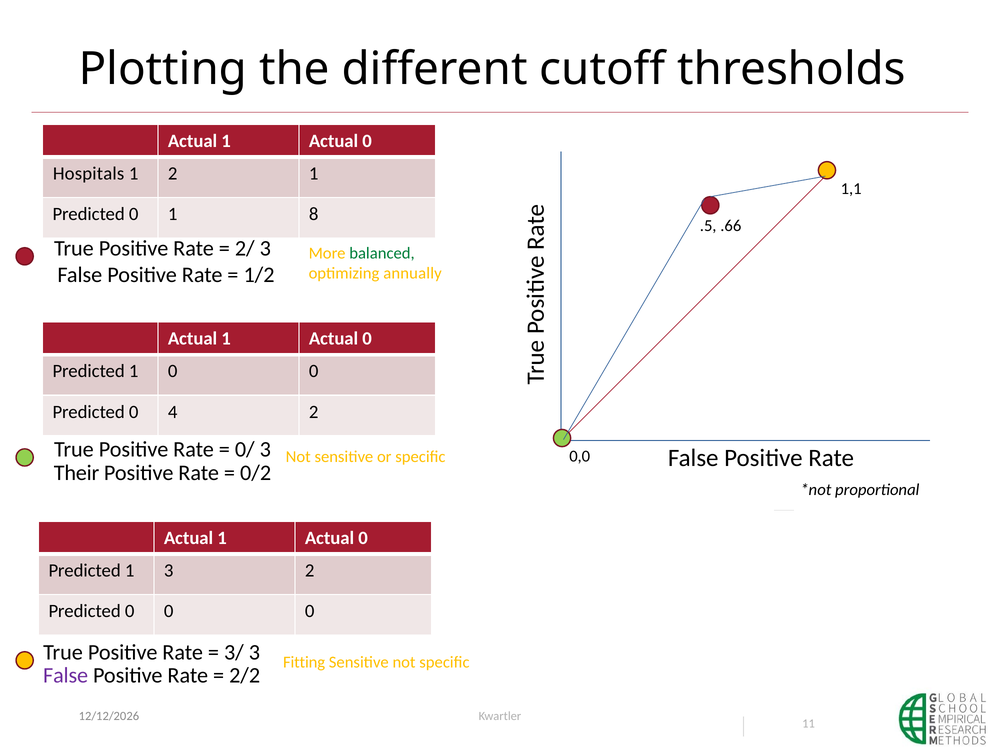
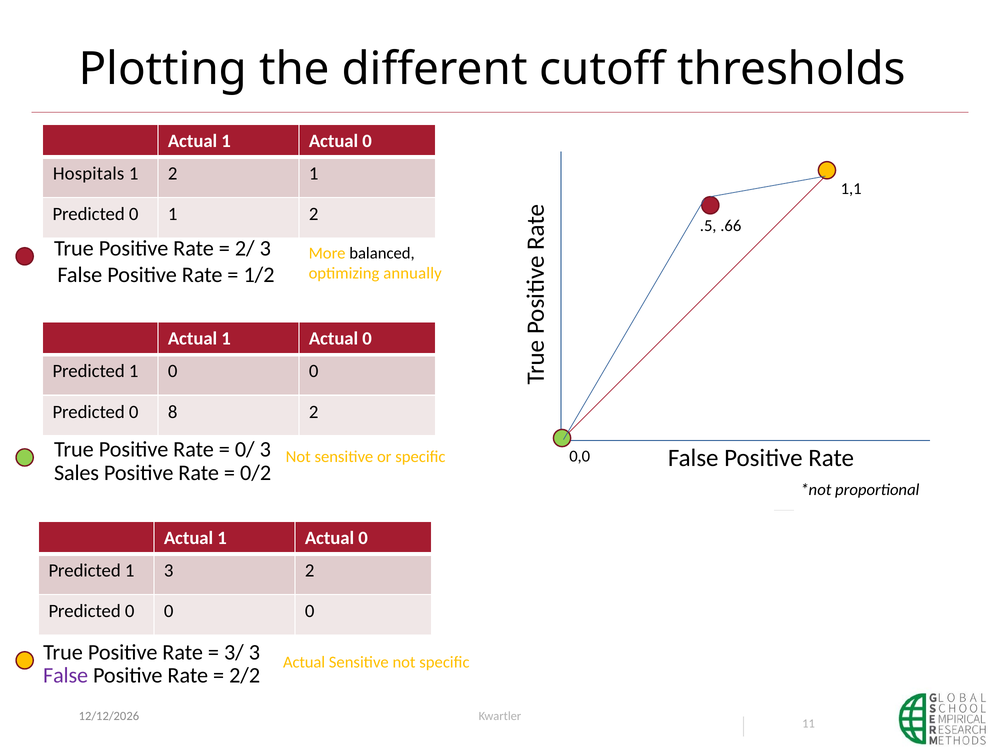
0 1 8: 8 -> 2 (314, 214)
balanced colour: green -> black (382, 253)
4: 4 -> 8 (173, 412)
Their: Their -> Sales (77, 473)
Fitting: Fitting -> Actual (304, 662)
